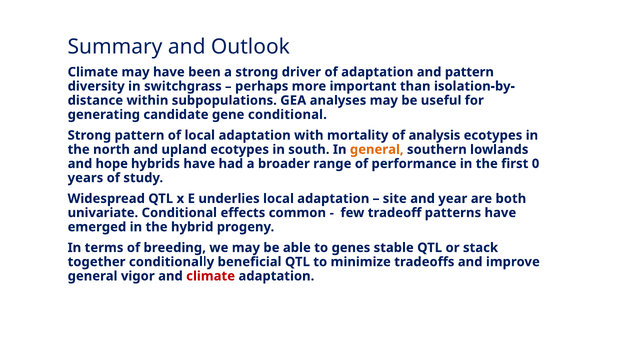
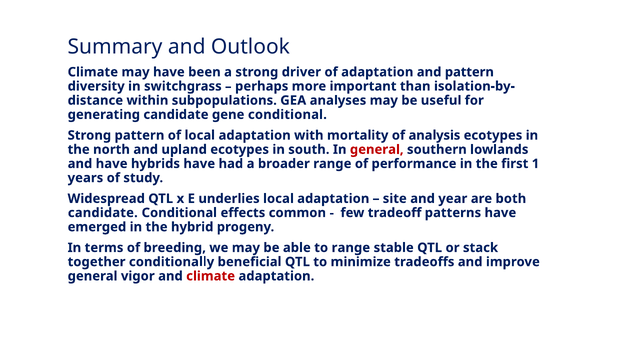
general colour: orange -> red (377, 149)
and hope: hope -> have (112, 164)
0: 0 -> 1 (536, 164)
univariate: univariate -> candidate (103, 213)
to genes: genes -> range (351, 248)
